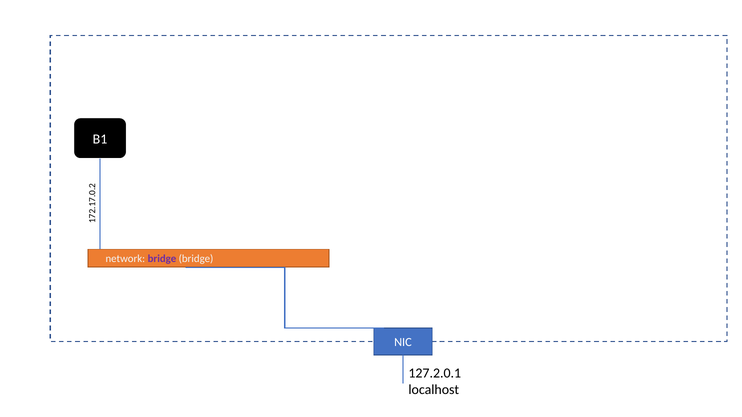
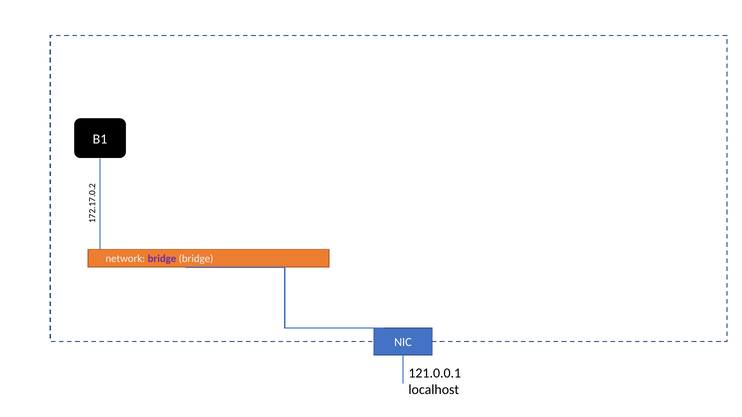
127.2.0.1: 127.2.0.1 -> 121.0.0.1 (435, 373)
